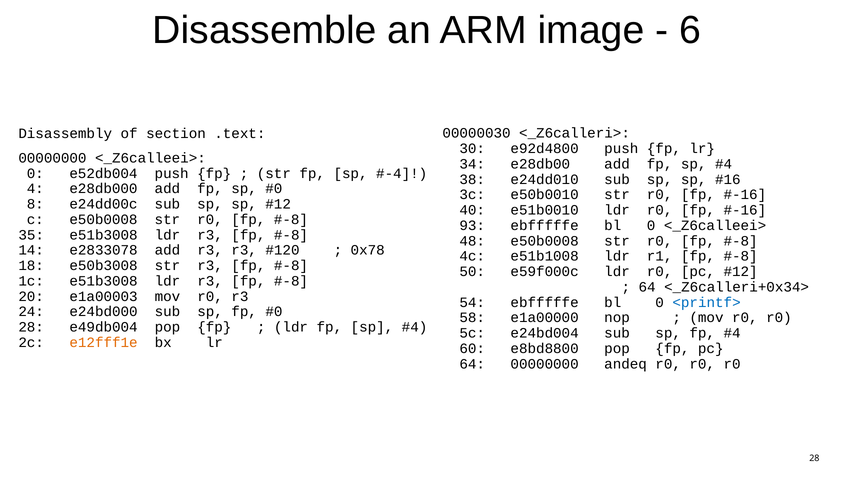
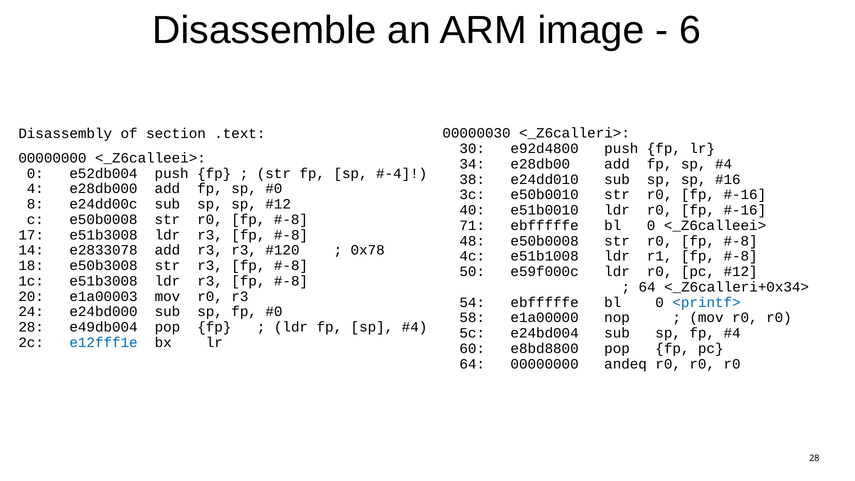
93: 93 -> 71 (472, 225)
35: 35 -> 17 (31, 235)
e12fff1e colour: orange -> blue (104, 342)
